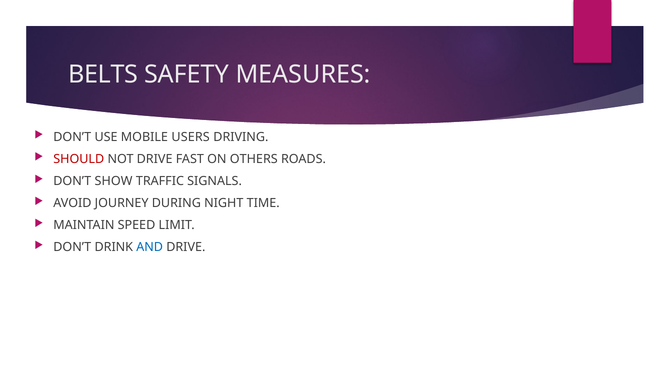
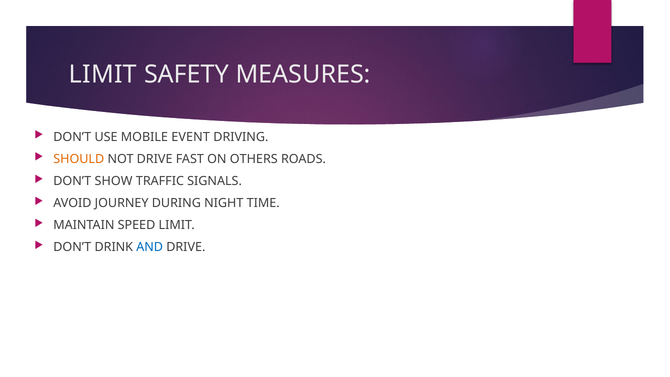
BELTS: BELTS -> LIMIT (103, 75)
USERS: USERS -> EVENT (191, 137)
SHOULD colour: red -> orange (79, 159)
